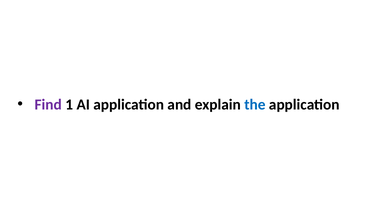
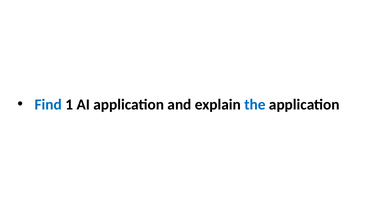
Find colour: purple -> blue (48, 104)
